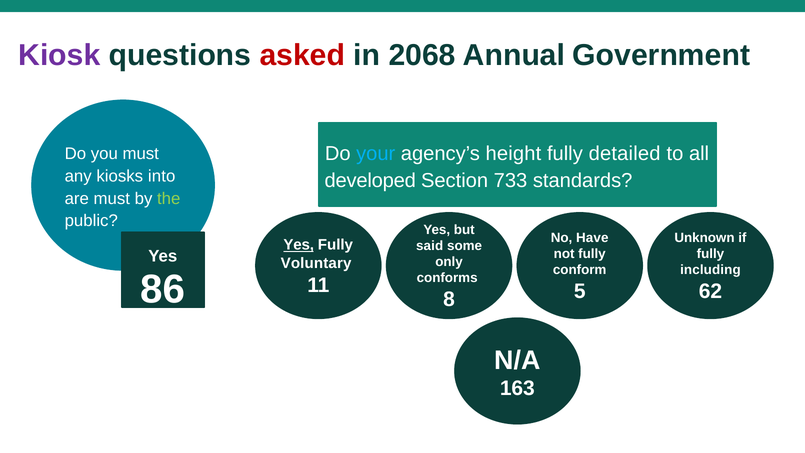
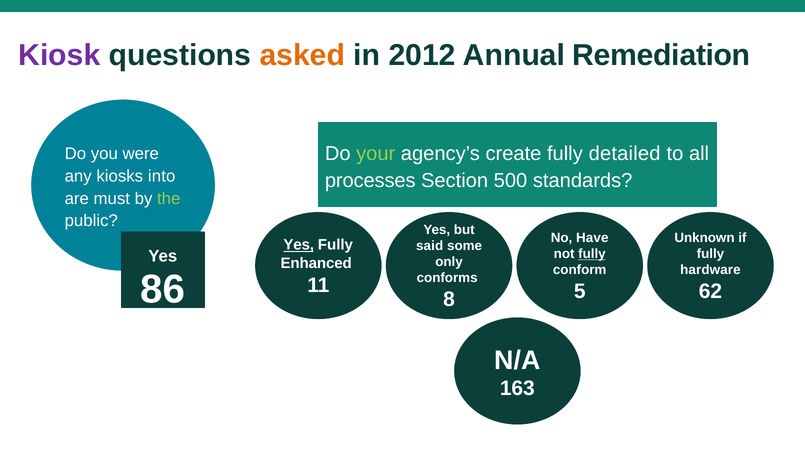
asked colour: red -> orange (302, 55)
2068: 2068 -> 2012 (422, 55)
Government: Government -> Remediation (661, 55)
your colour: light blue -> light green (376, 154)
height: height -> create (513, 154)
you must: must -> were (141, 154)
developed: developed -> processes (370, 180)
733: 733 -> 500 (510, 180)
fully underline: none -> present (592, 254)
Voluntary: Voluntary -> Enhanced (316, 263)
including: including -> hardware (710, 270)
